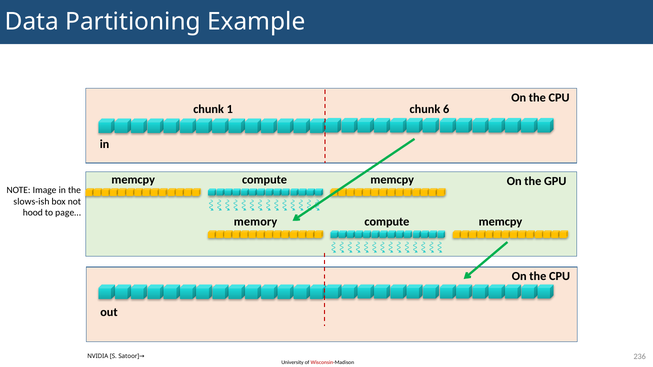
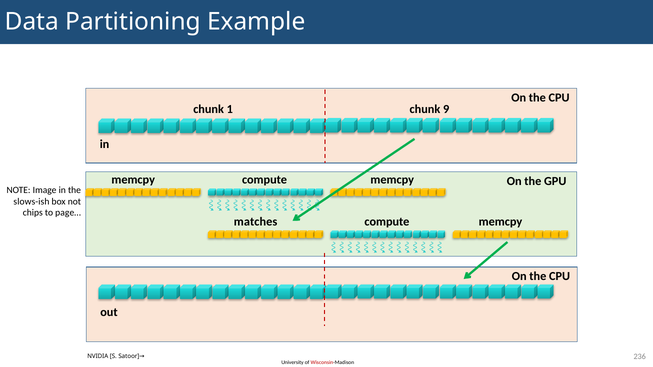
6: 6 -> 9 (446, 109)
hood: hood -> chips (33, 213)
memory: memory -> matches (256, 222)
